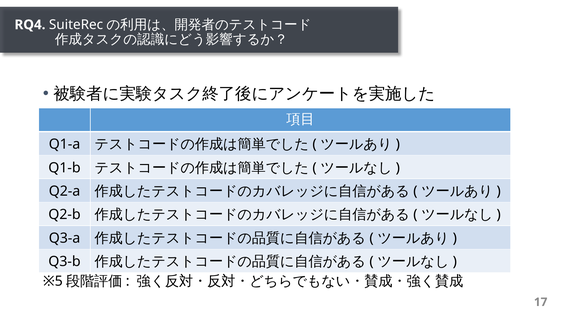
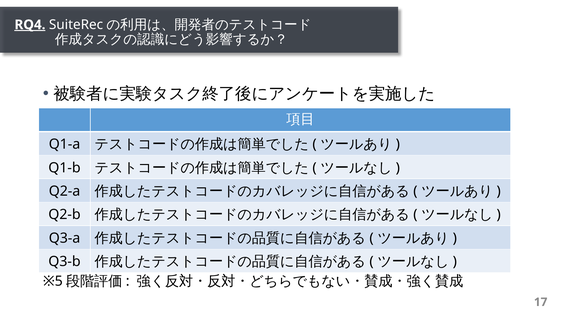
RQ4 underline: none -> present (30, 25)
